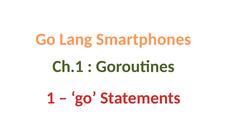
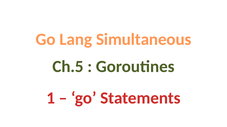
Smartphones: Smartphones -> Simultaneous (144, 40)
Ch.1: Ch.1 -> Ch.5 (68, 67)
